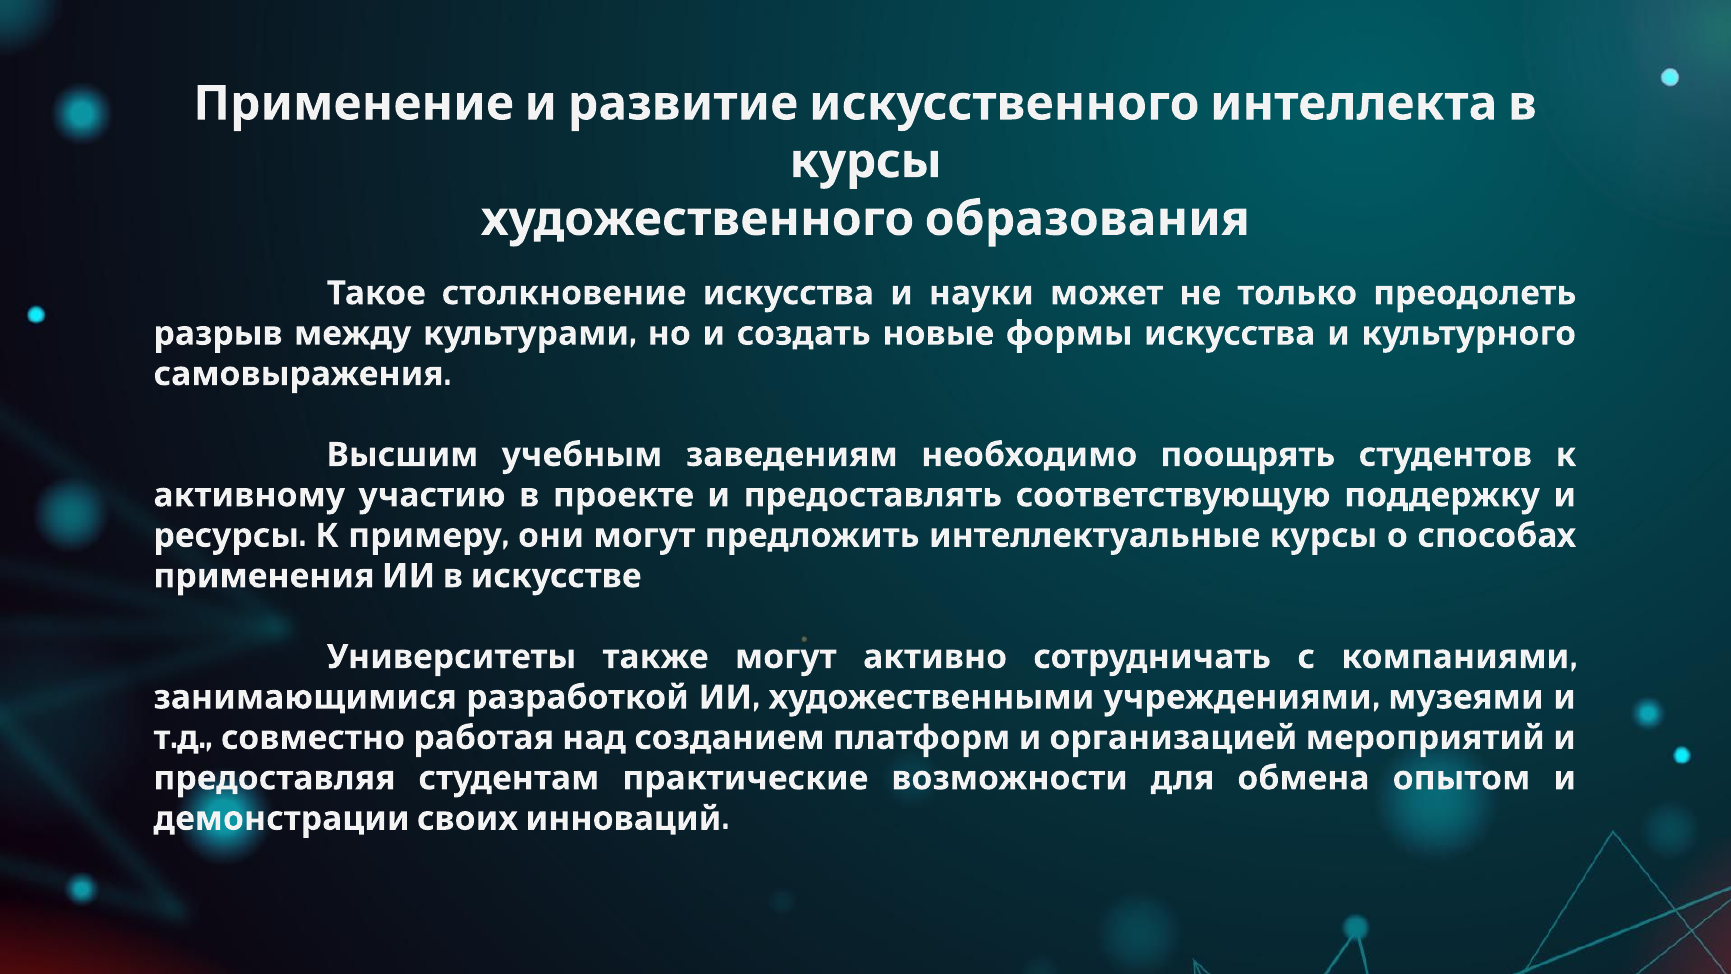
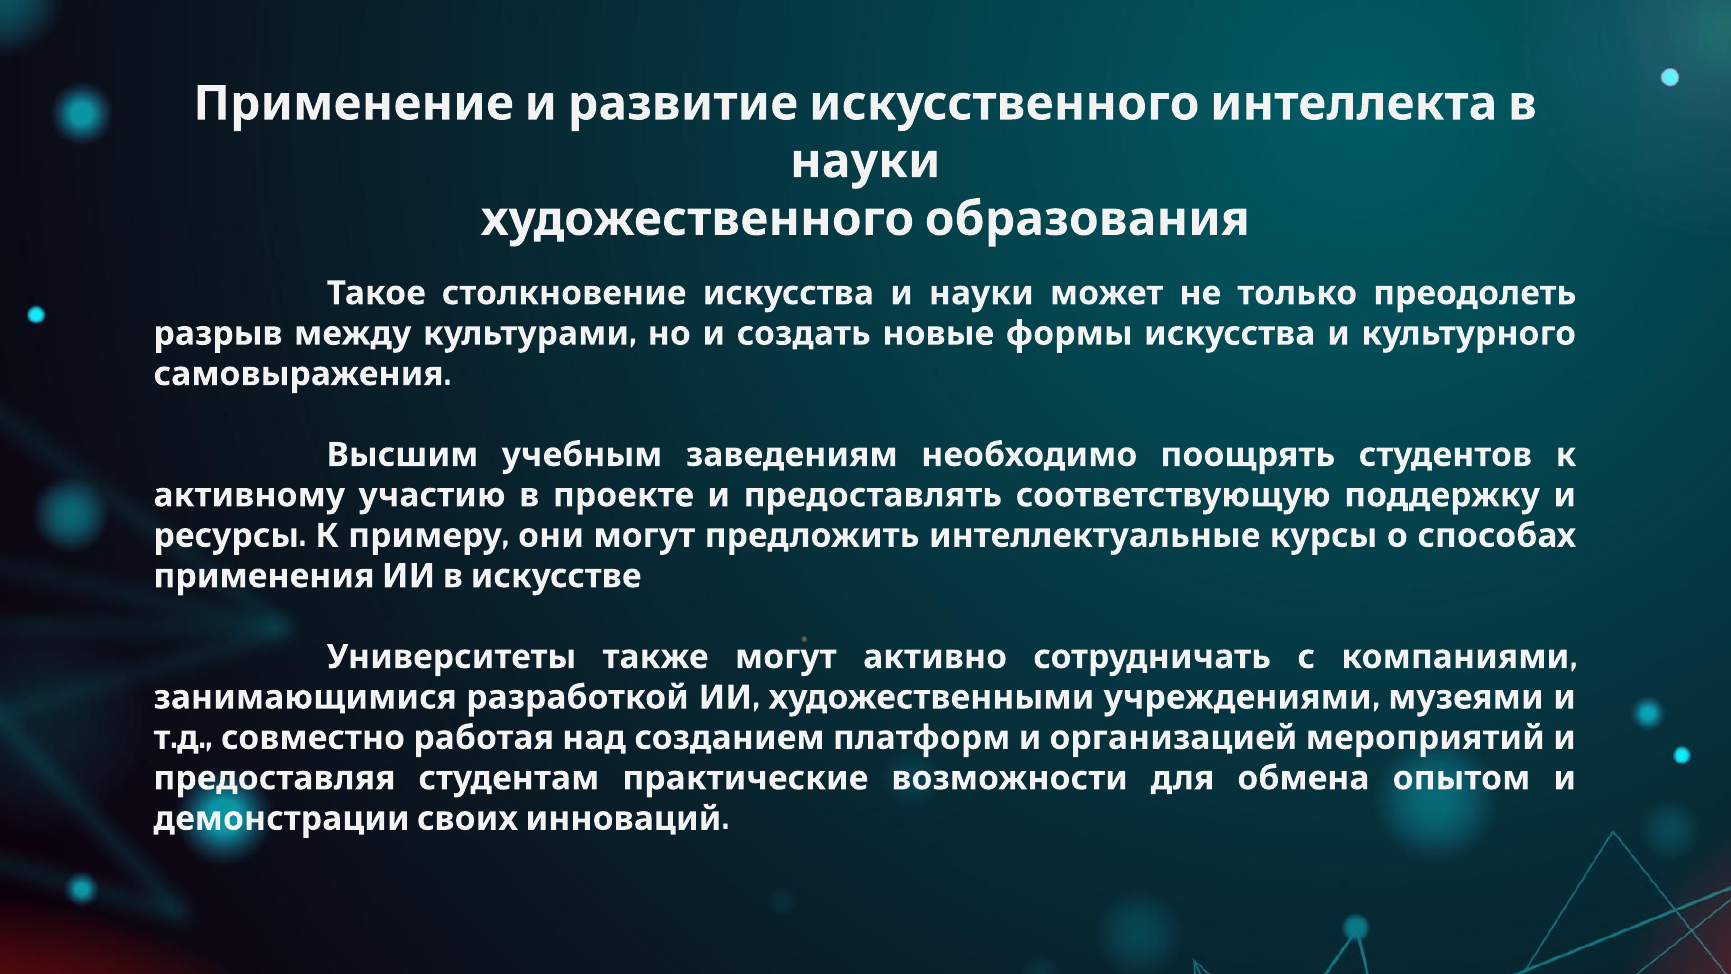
курсы: курсы -> науки (865, 161)
